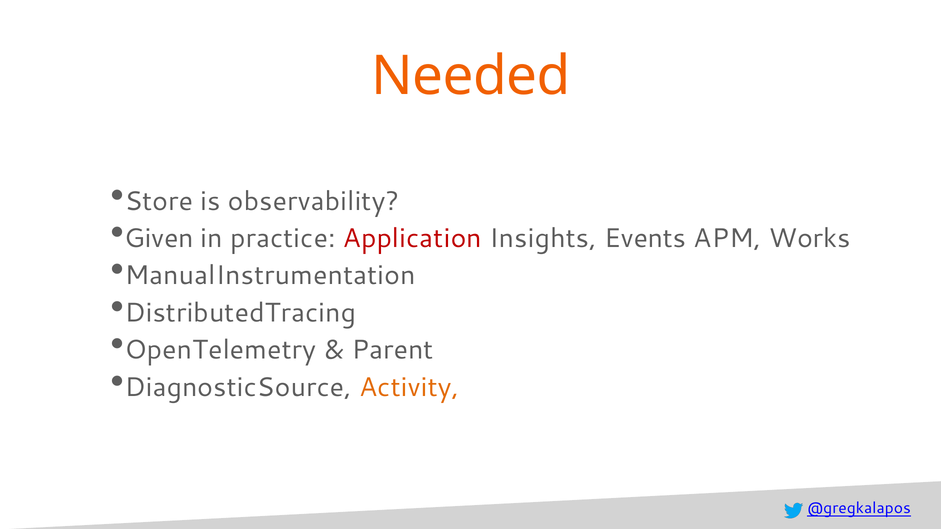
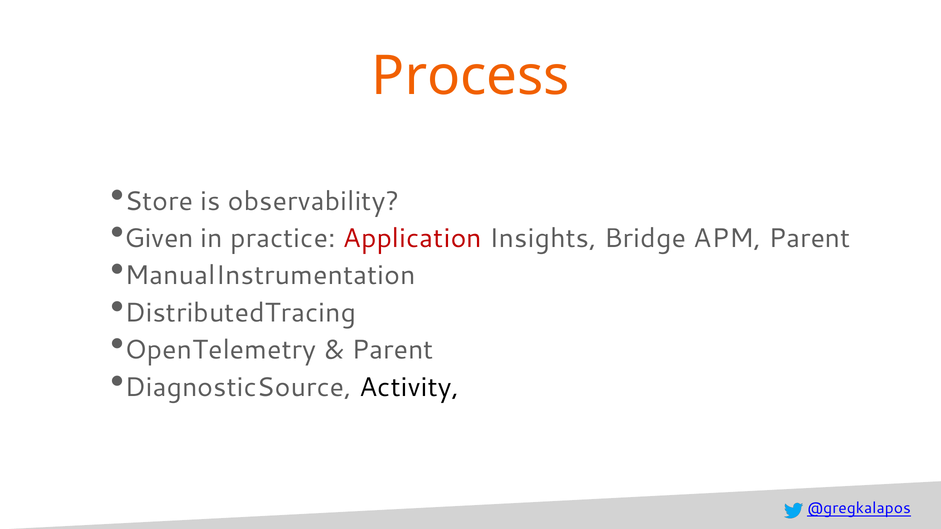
Needed: Needed -> Process (471, 76)
Events: Events -> Bridge (645, 239)
APM Works: Works -> Parent (810, 239)
Activity colour: orange -> black (409, 387)
